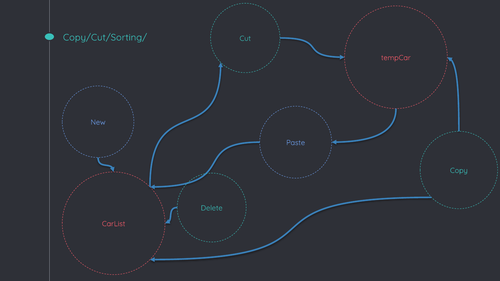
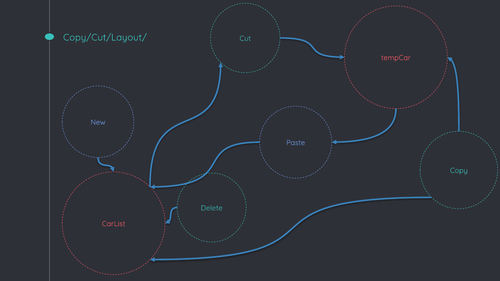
Copy/Cut/Sorting/: Copy/Cut/Sorting/ -> Copy/Cut/Layout/ (105, 37)
